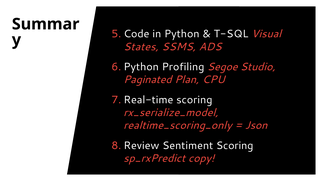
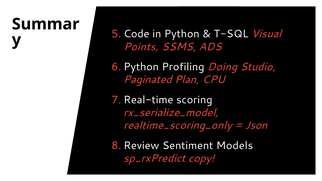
States: States -> Points (141, 47)
Segoe: Segoe -> Doing (222, 67)
Sentiment Scoring: Scoring -> Models (235, 146)
